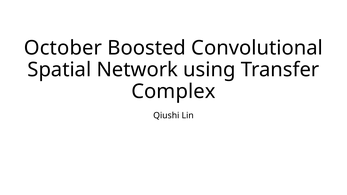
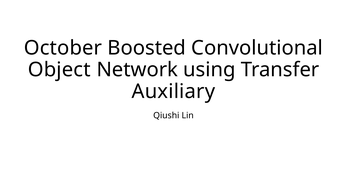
Spatial: Spatial -> Object (59, 70)
Complex: Complex -> Auxiliary (173, 92)
